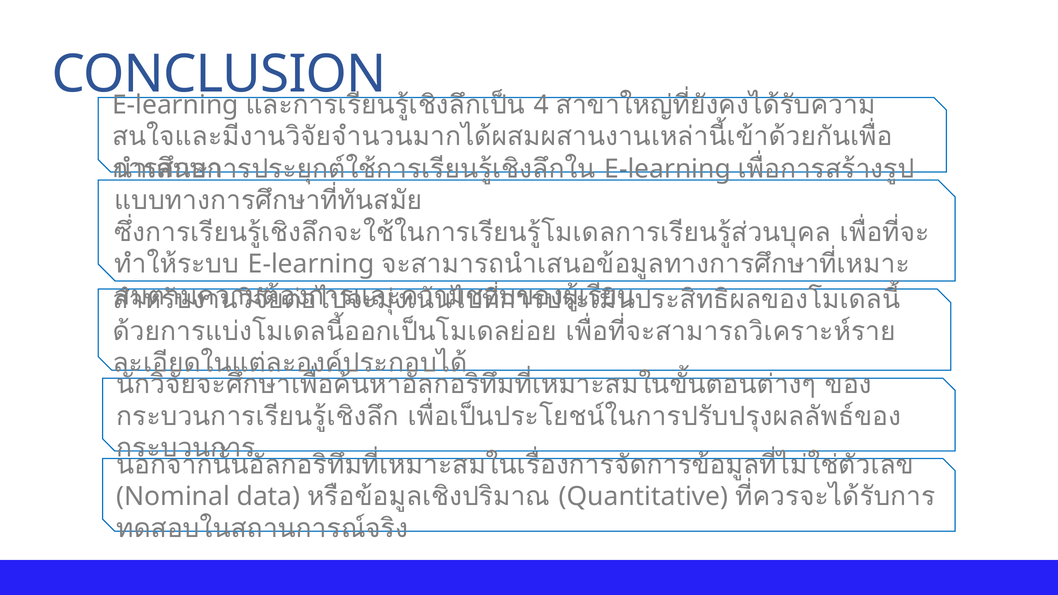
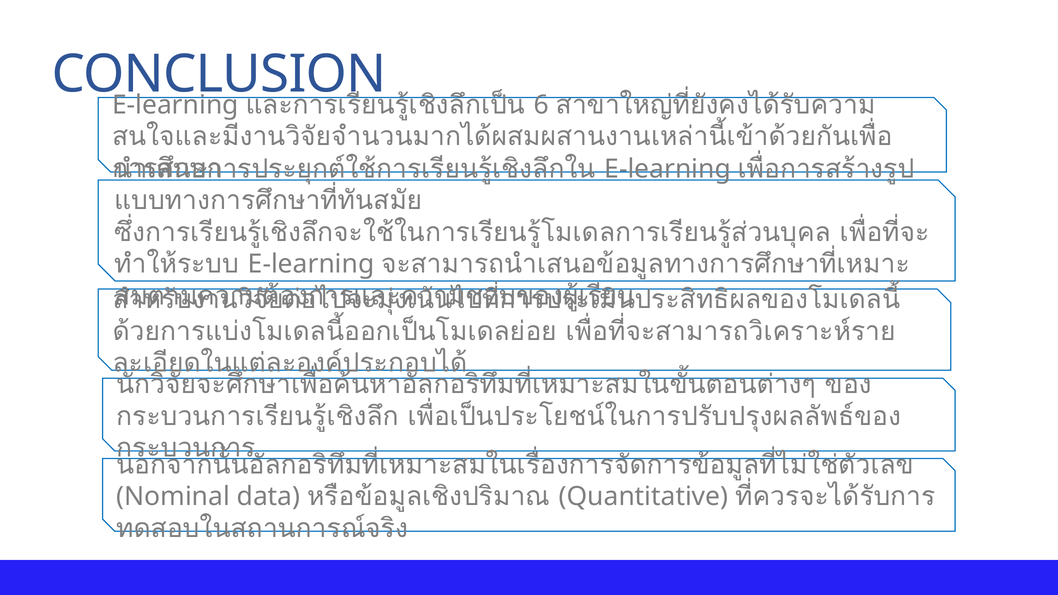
4: 4 -> 6 (542, 105)
